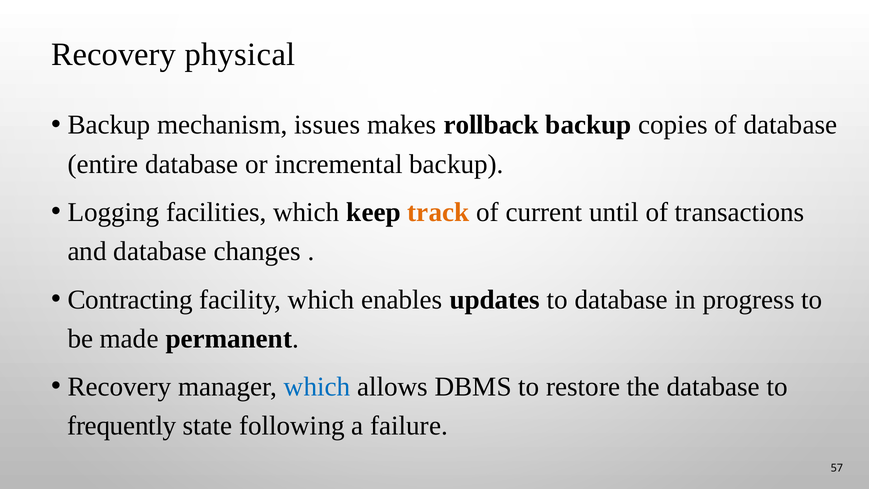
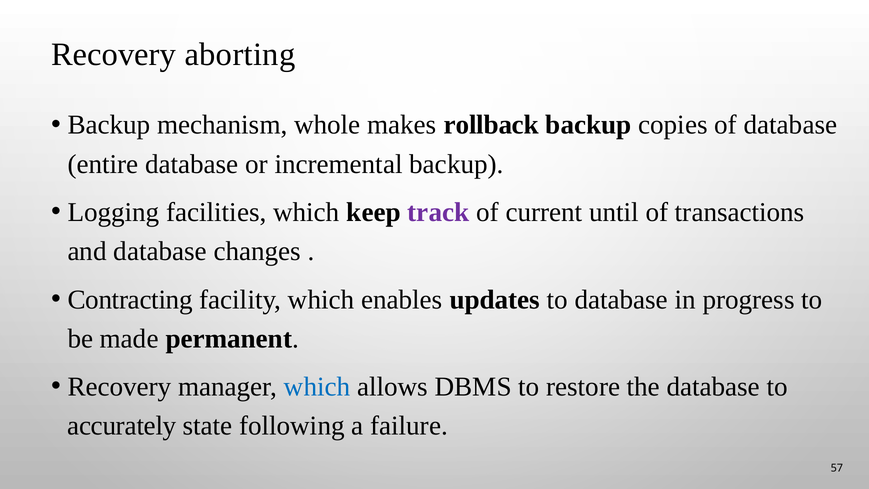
physical: physical -> aborting (240, 55)
issues: issues -> whole (327, 125)
track colour: orange -> purple (438, 212)
frequently: frequently -> accurately (122, 426)
